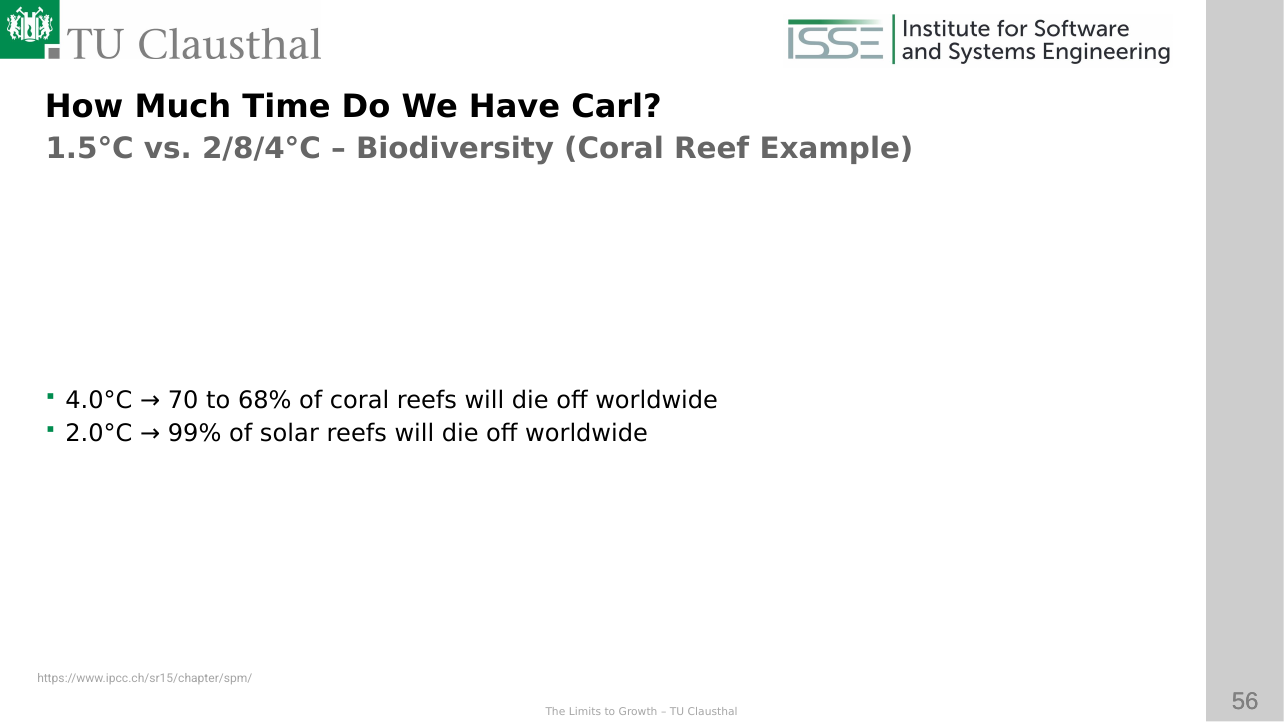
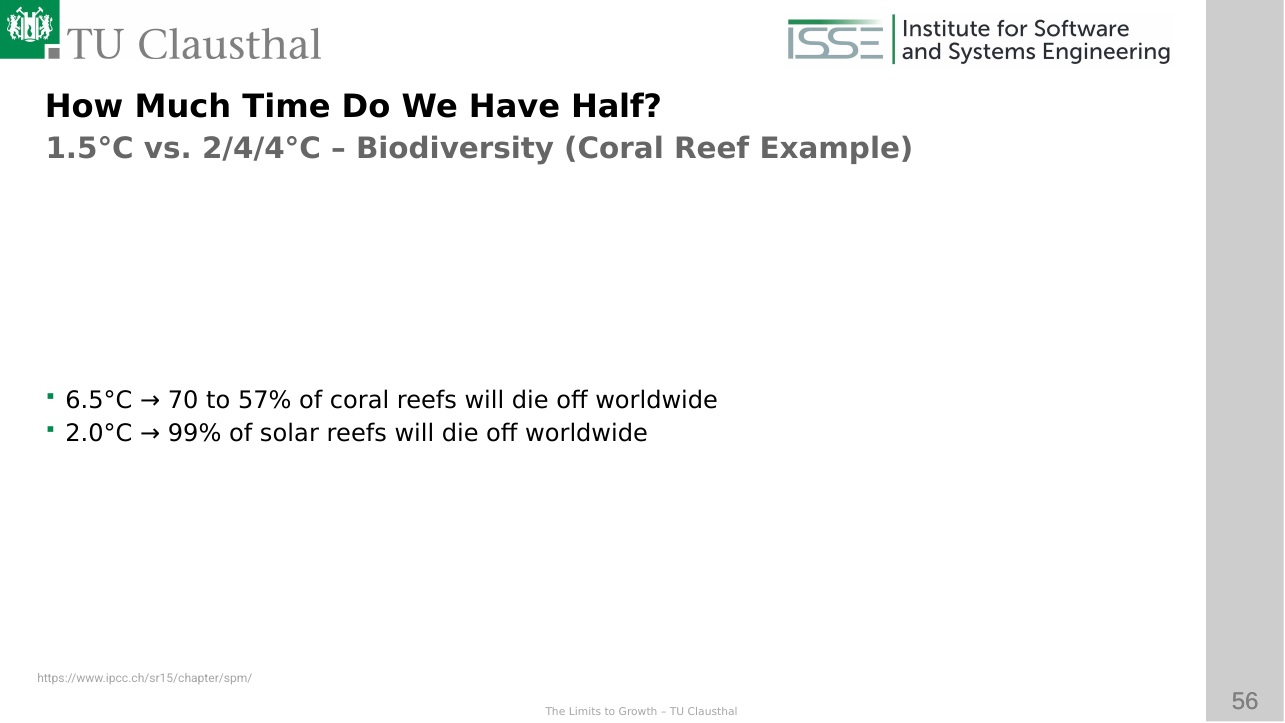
Carl: Carl -> Half (617, 107)
2/8/4°C: 2/8/4°C -> 2/4/4°C (262, 149)
4.0°C: 4.0°C -> 6.5°C (99, 400)
68%: 68% -> 57% (265, 400)
